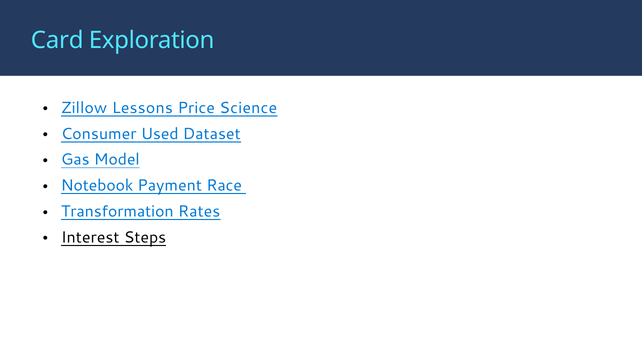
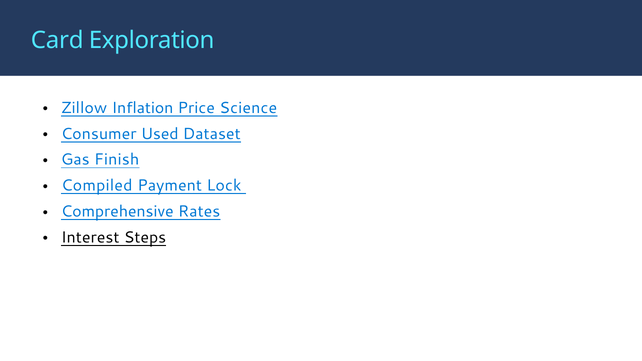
Lessons: Lessons -> Inflation (142, 108)
Model: Model -> Finish (117, 160)
Notebook: Notebook -> Compiled (97, 186)
Race: Race -> Lock (224, 186)
Transformation: Transformation -> Comprehensive (117, 212)
